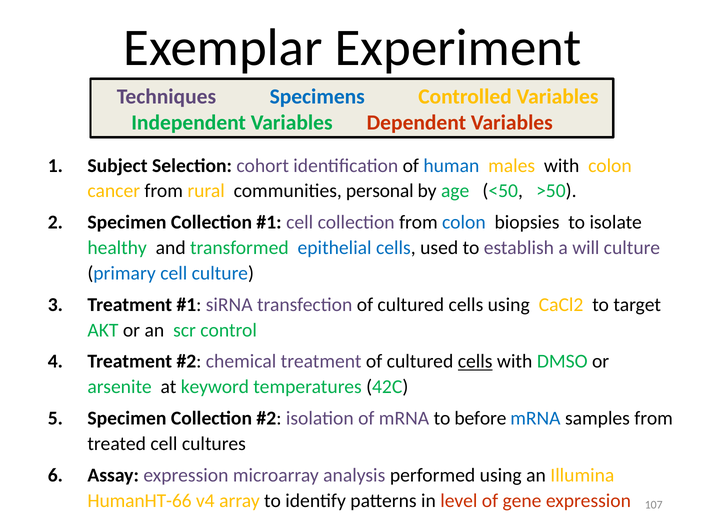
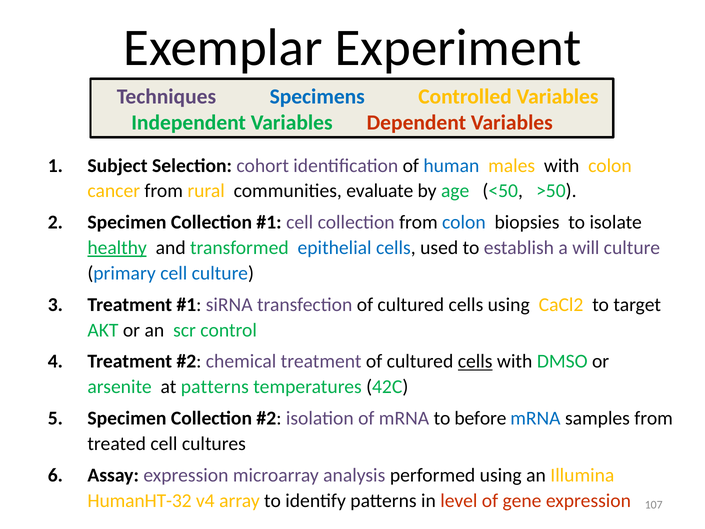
personal: personal -> evaluate (380, 191)
healthy underline: none -> present (117, 248)
at keyword: keyword -> patterns (215, 387)
HumanHT-66: HumanHT-66 -> HumanHT-32 (140, 500)
